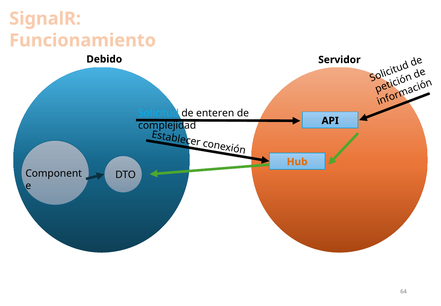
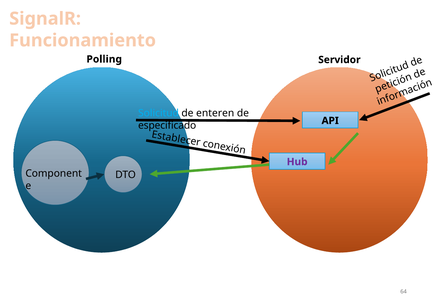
Debido: Debido -> Polling (104, 59)
complejidad: complejidad -> especificado (167, 125)
Hub colour: orange -> purple (297, 161)
